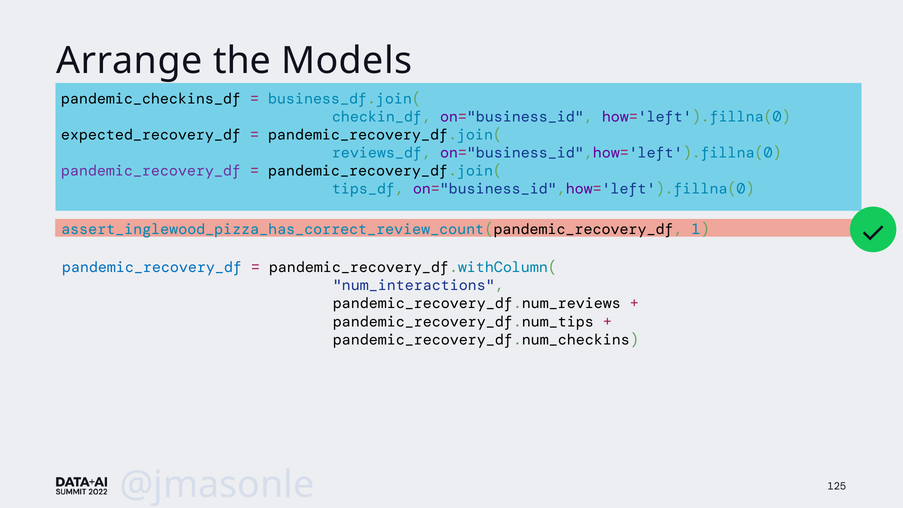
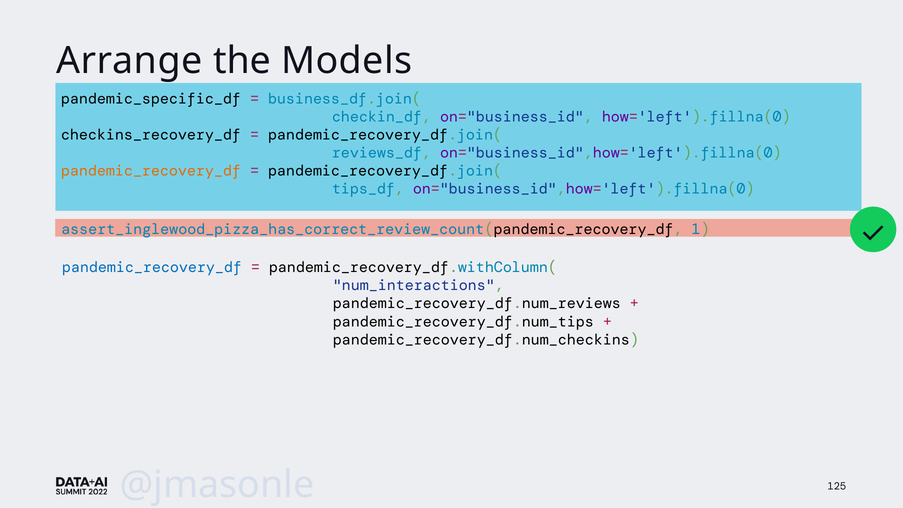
pandemic_checkins_df: pandemic_checkins_df -> pandemic_specific_df (151, 99)
expected_recovery_df: expected_recovery_df -> checkins_recovery_df (151, 135)
pandemic_recovery_df colour: purple -> orange (151, 171)
